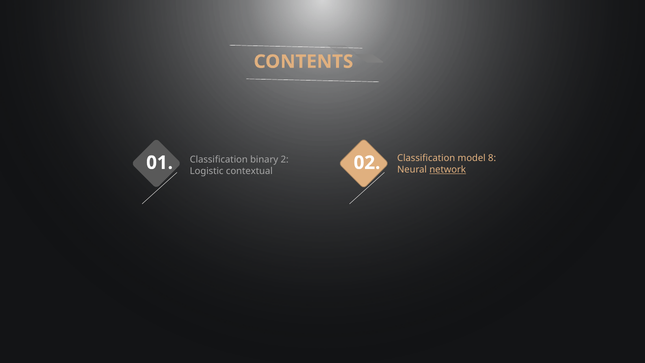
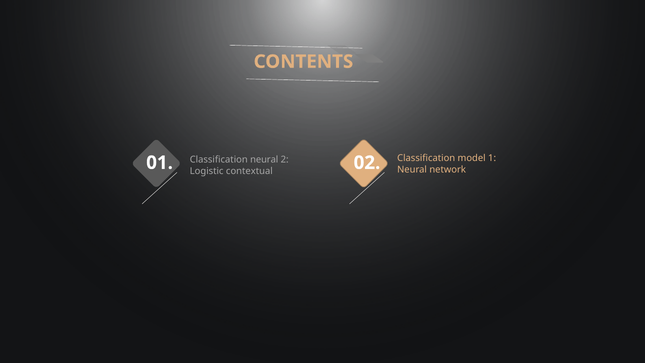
Classification binary: binary -> neural (264, 160)
network underline: present -> none (448, 170)
8: 8 -> 1 (492, 158)
